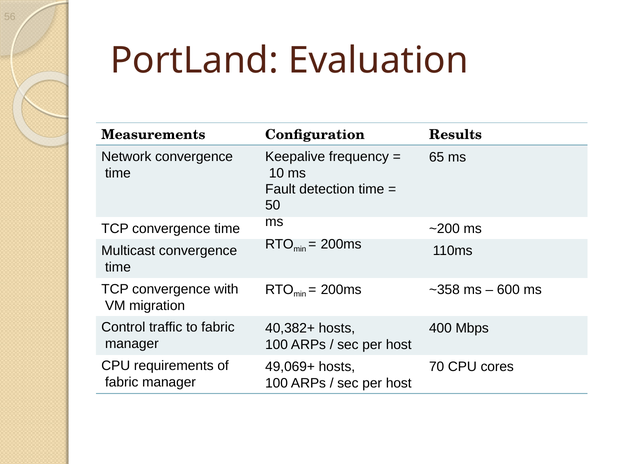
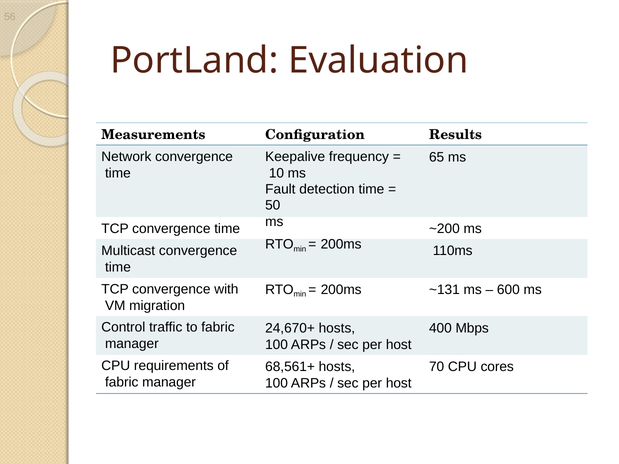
~358: ~358 -> ~131 (444, 290)
40,382+: 40,382+ -> 24,670+ (290, 328)
49,069+: 49,069+ -> 68,561+ (290, 367)
